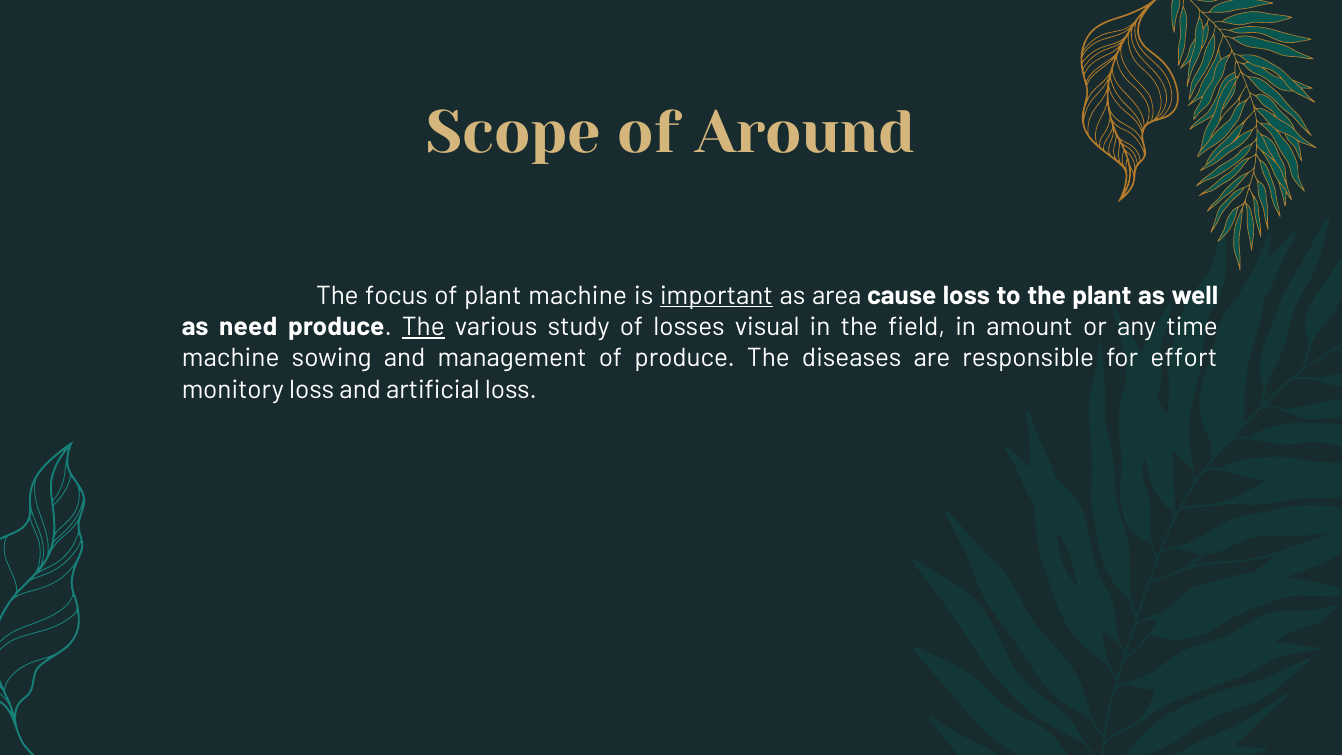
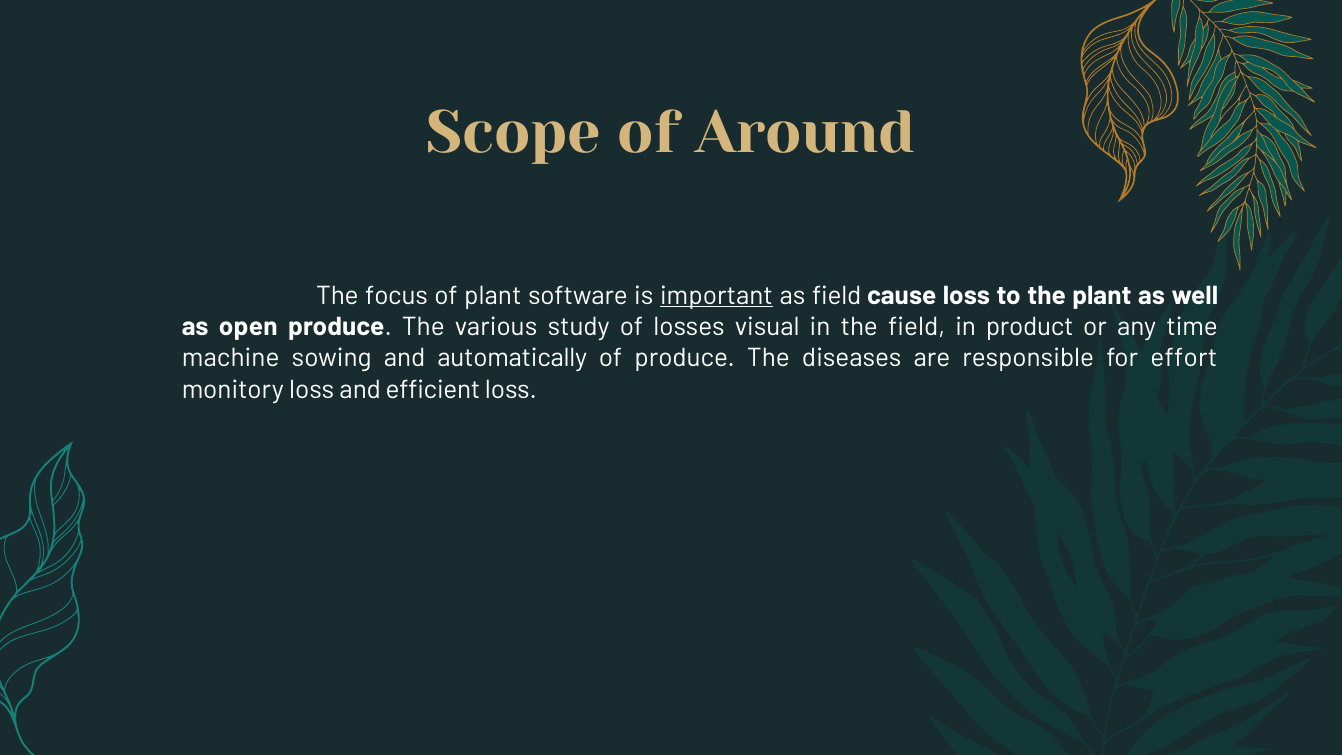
plant machine: machine -> software (578, 295)
as area: area -> field (837, 295)
need: need -> open (248, 327)
The underline: present -> none (423, 327)
amount: amount -> product (1030, 327)
management: management -> automatically (512, 358)
artificial: artificial -> efficient (433, 389)
